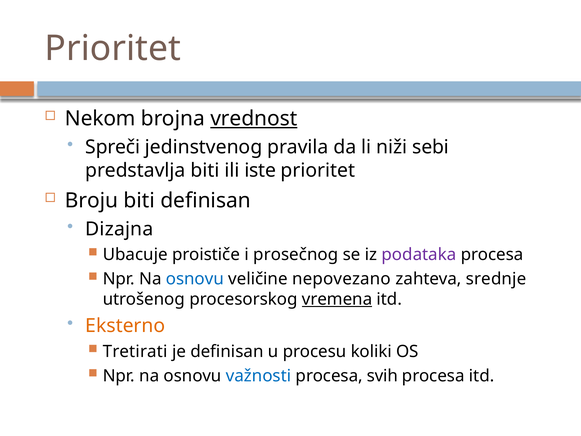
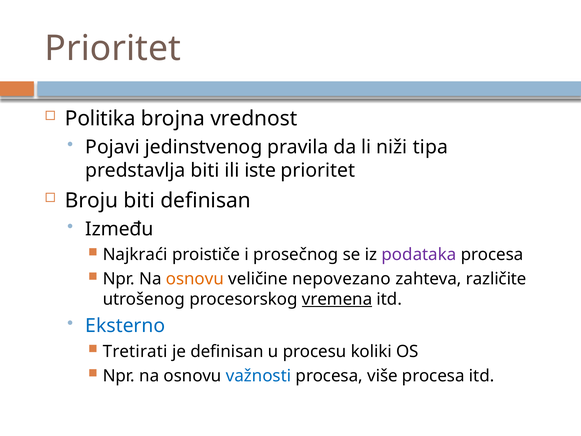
Nekom: Nekom -> Politika (100, 119)
vrednost underline: present -> none (254, 119)
Spreči: Spreči -> Pojavi (113, 147)
sebi: sebi -> tipa (430, 147)
Dizajna: Dizajna -> Između (119, 229)
Ubacuje: Ubacuje -> Najkraći (135, 254)
osnovu colour: blue -> orange (195, 279)
srednje: srednje -> različite (496, 279)
Eksterno colour: orange -> blue (125, 326)
svih: svih -> više (382, 376)
